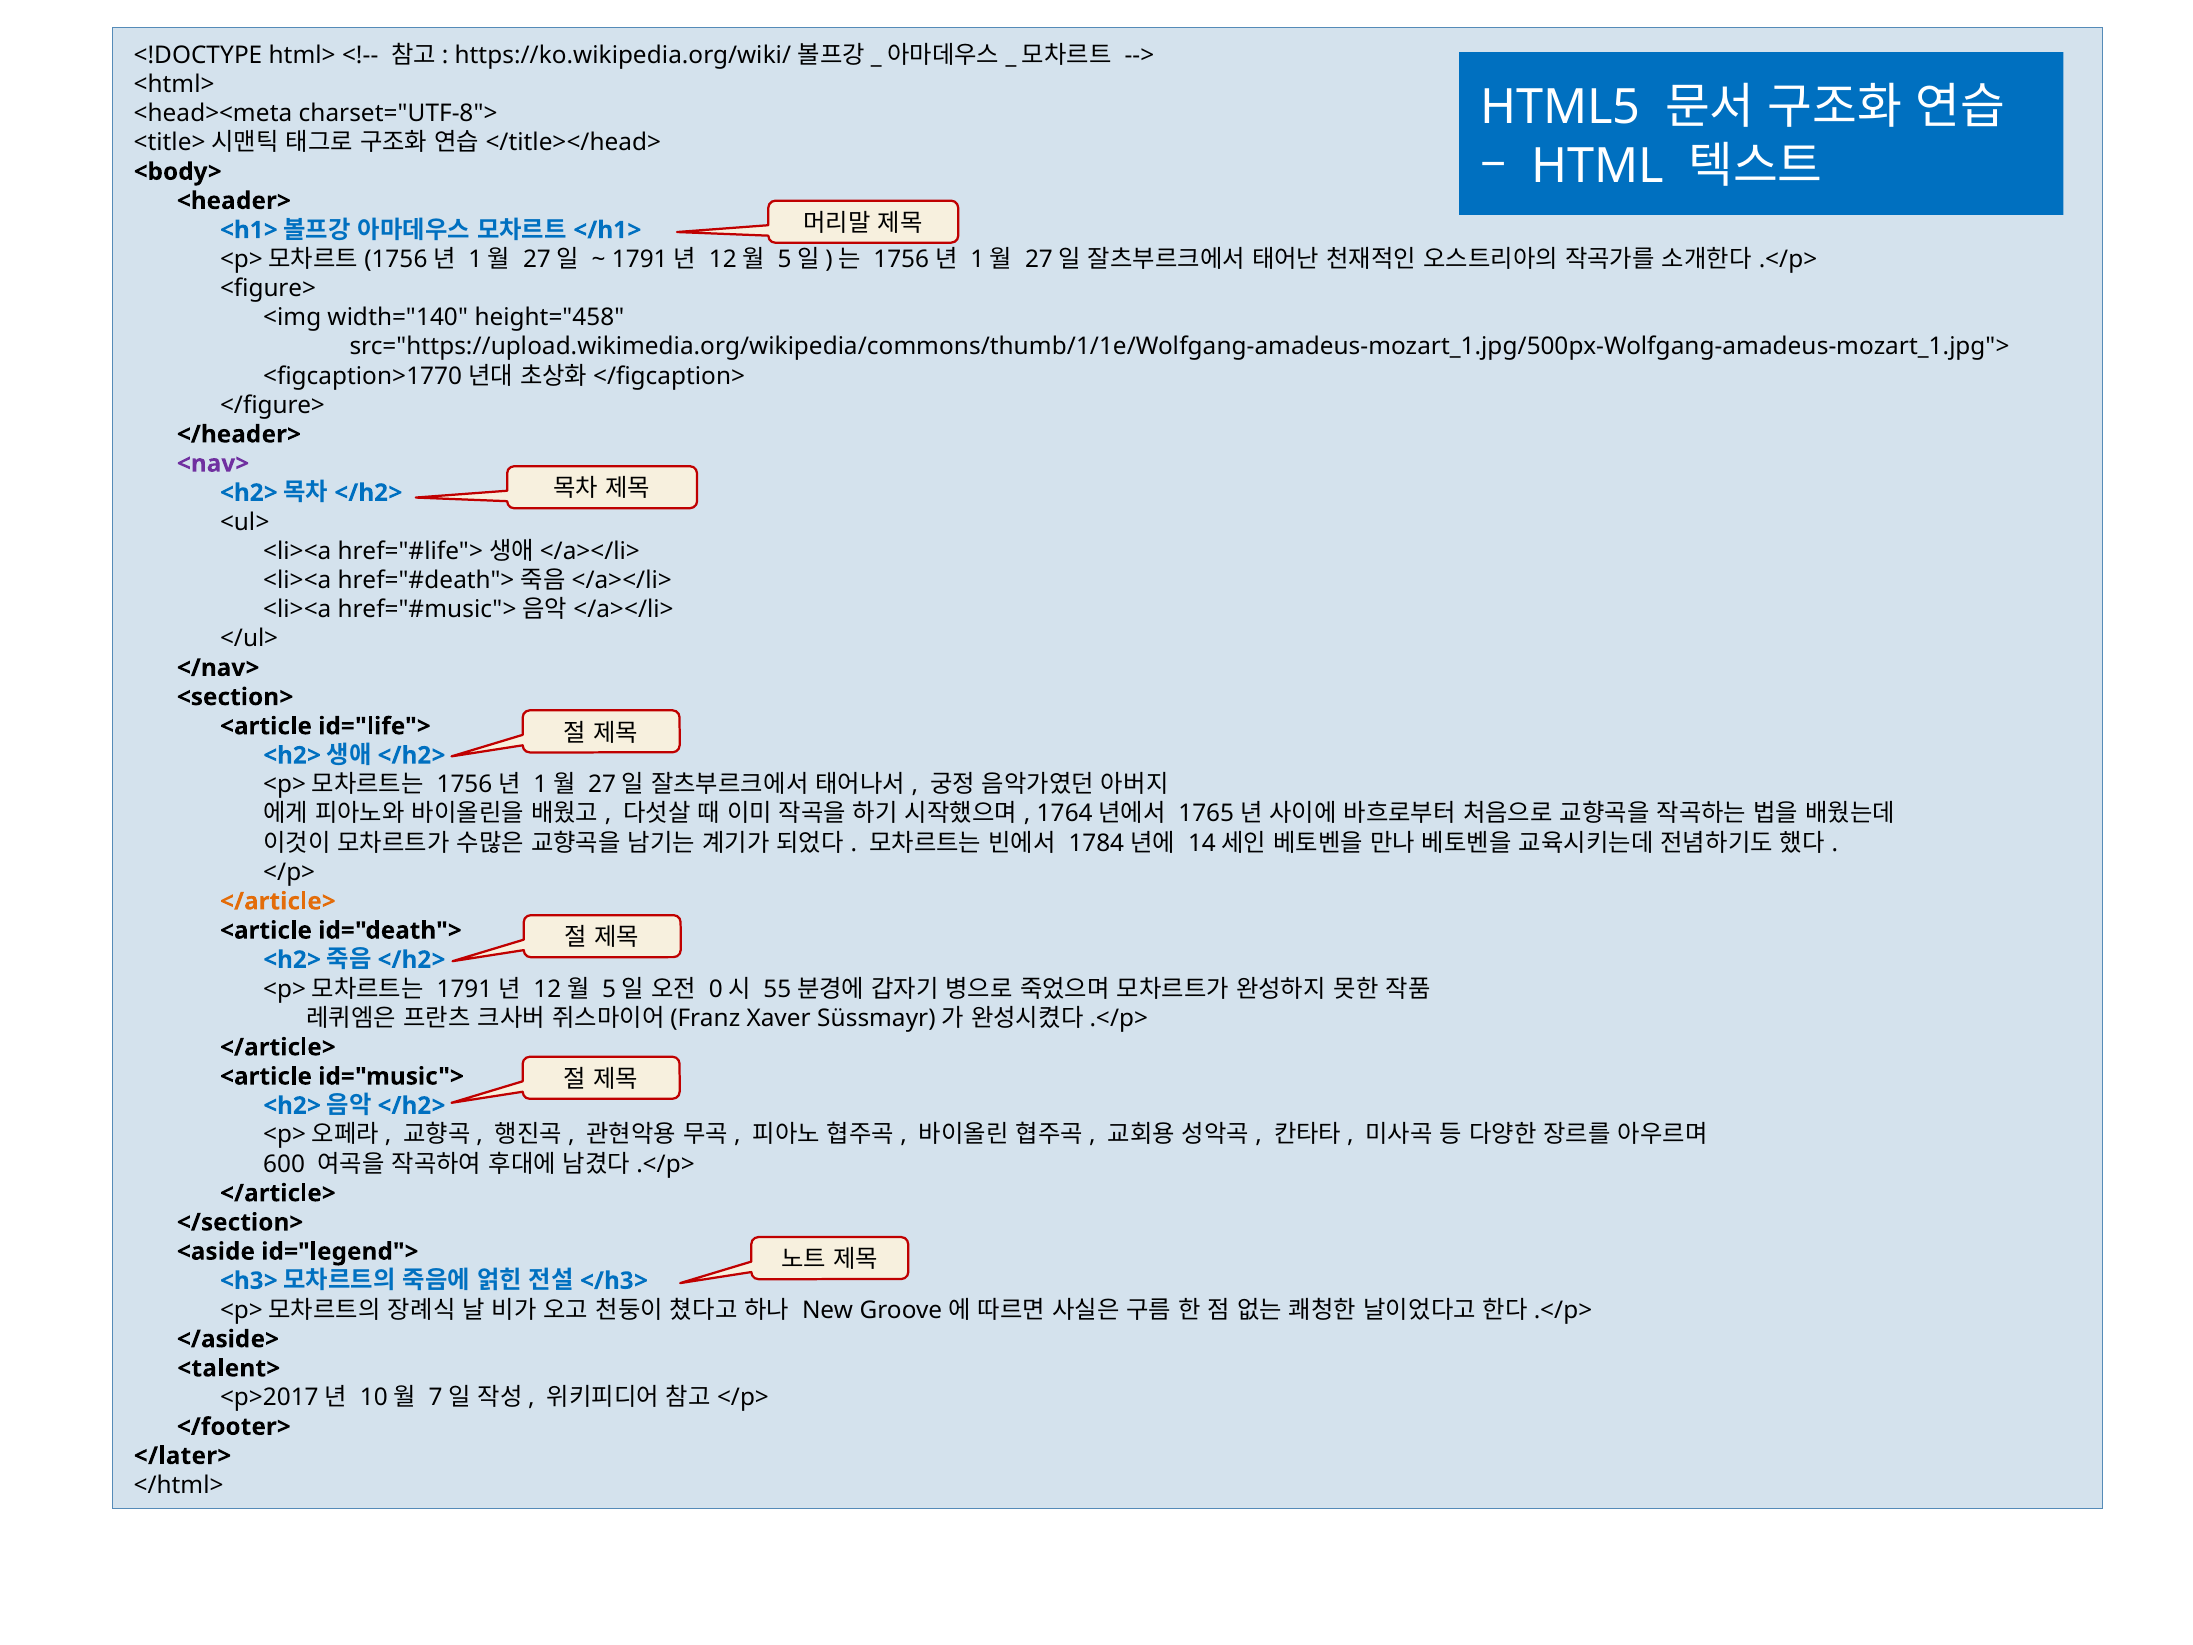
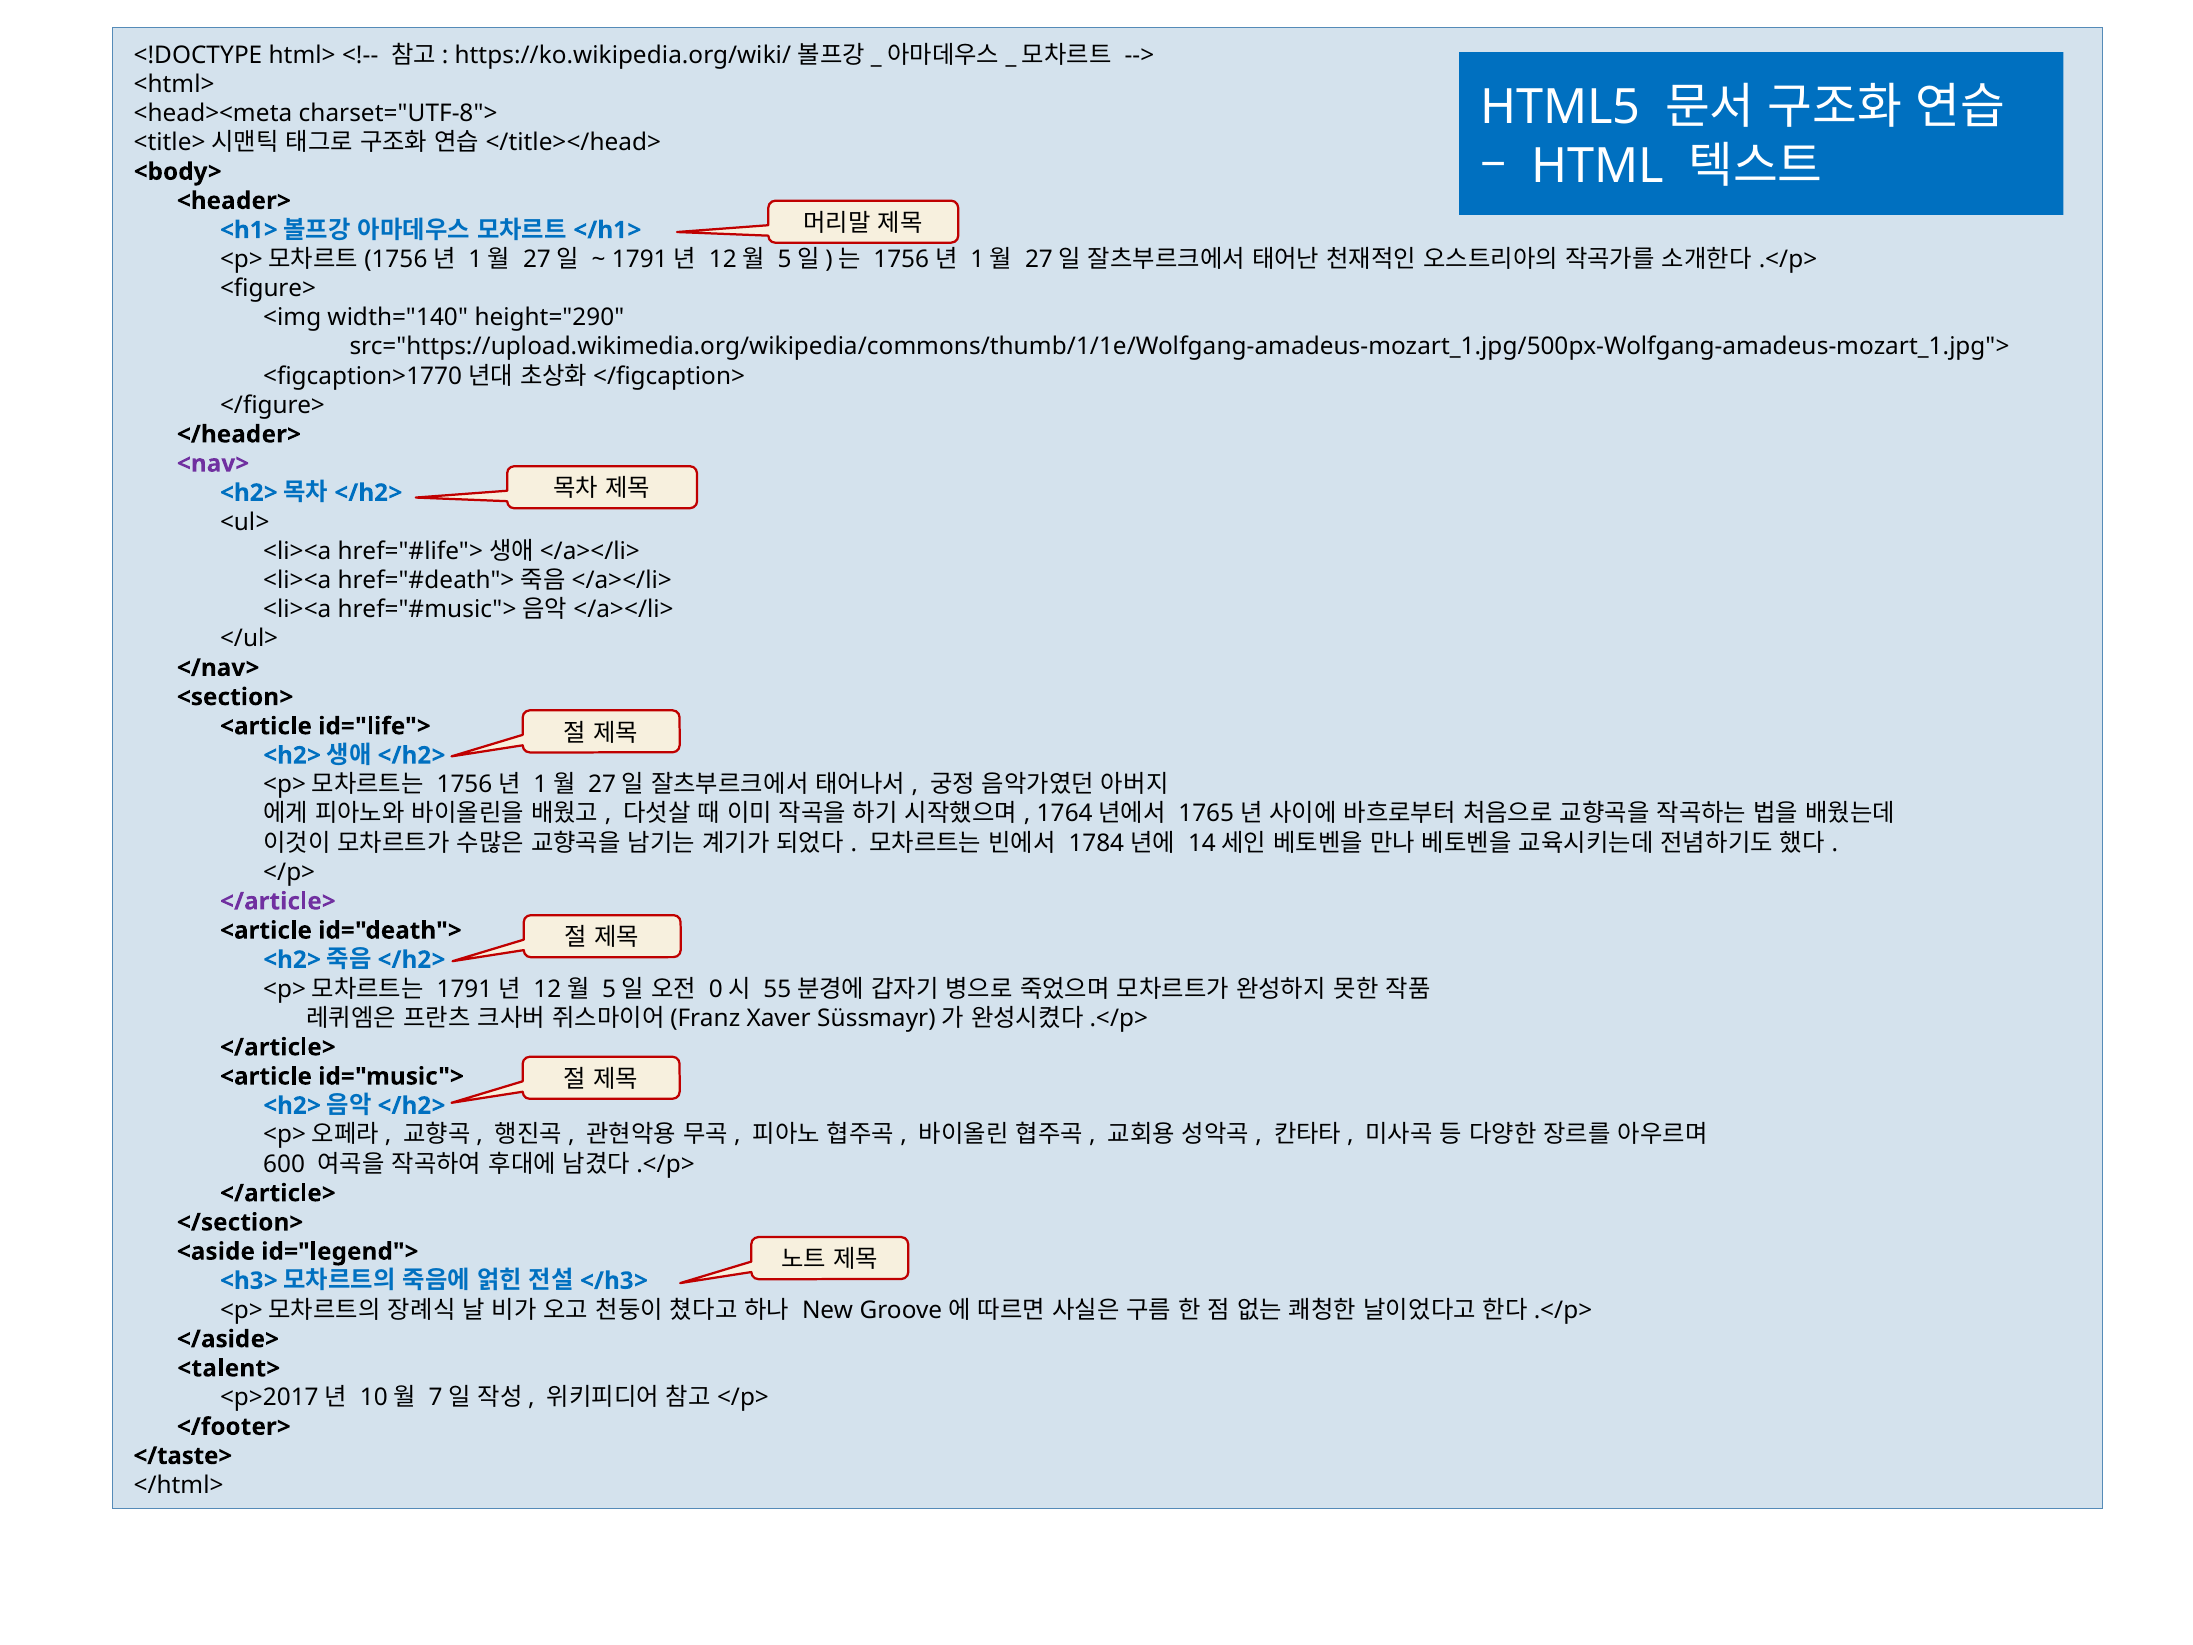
height="458: height="458 -> height="290 (549, 318)
</article> colour: orange -> purple (278, 901)
</later>: </later> -> </taste> (183, 1456)
